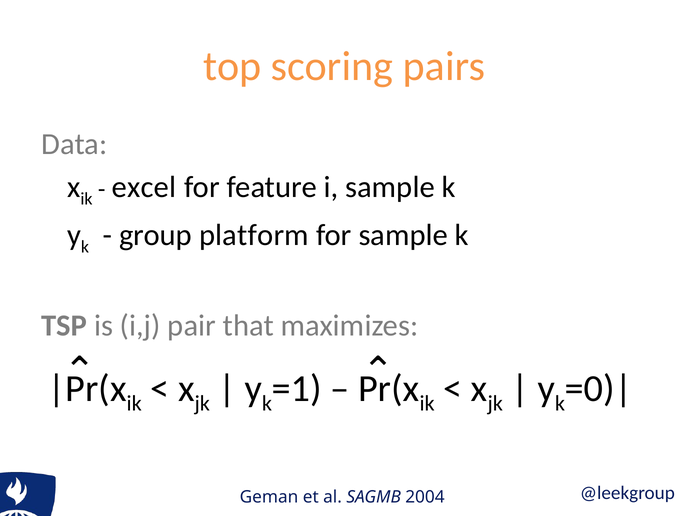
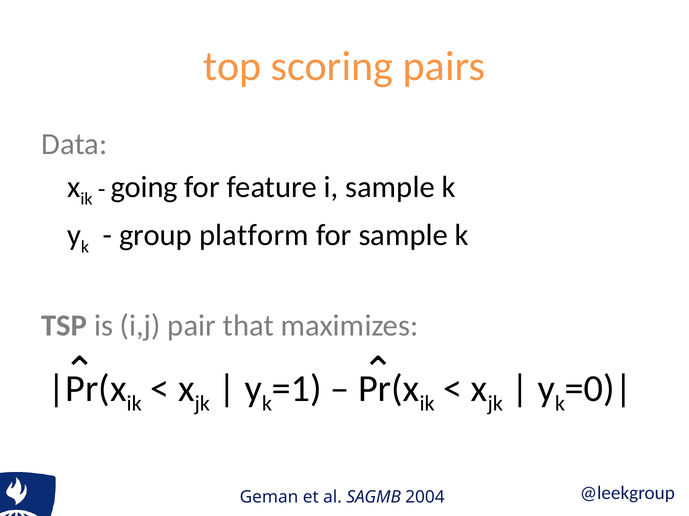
excel: excel -> going (144, 187)
